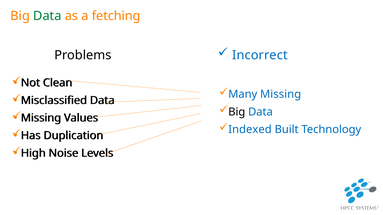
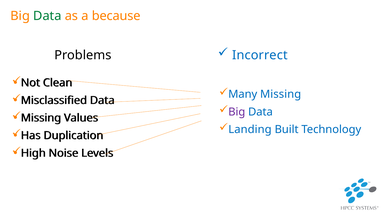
fetching: fetching -> because (116, 16)
Big colour: black -> purple (237, 112)
Indexed: Indexed -> Landing (250, 130)
